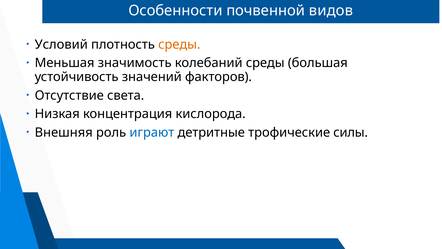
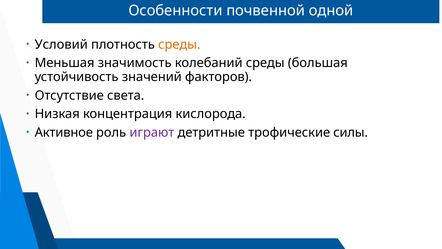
видов: видов -> одной (331, 11)
Внешняя: Внешняя -> Активное (64, 132)
играют colour: blue -> purple (152, 132)
